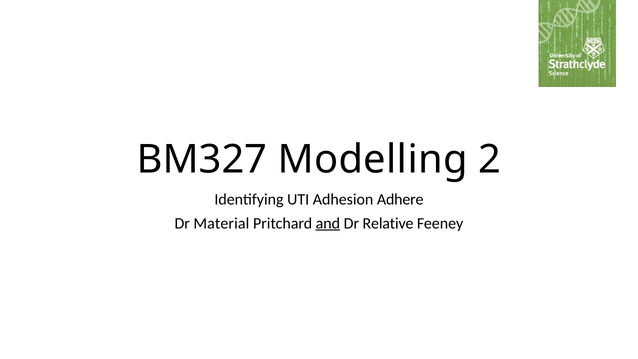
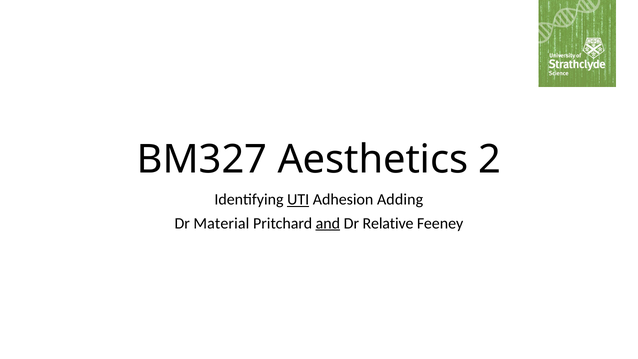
Modelling: Modelling -> Aesthetics (373, 159)
UTI underline: none -> present (298, 199)
Adhere: Adhere -> Adding (400, 199)
